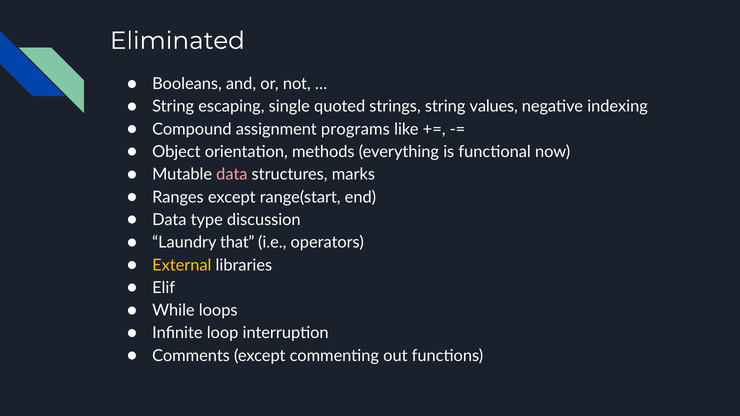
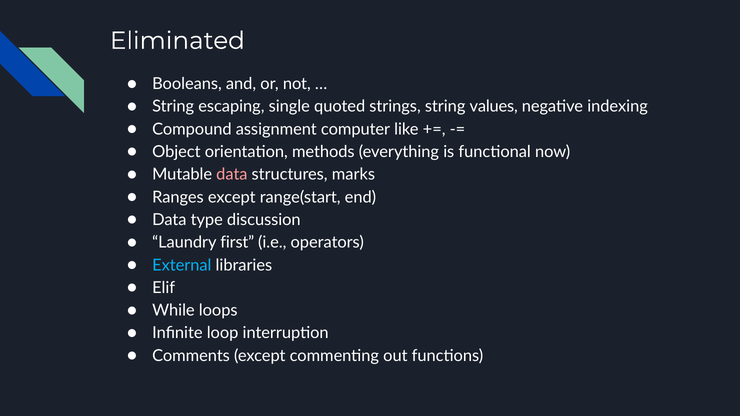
programs: programs -> computer (356, 129)
that: that -> first (237, 243)
External colour: yellow -> light blue (182, 265)
